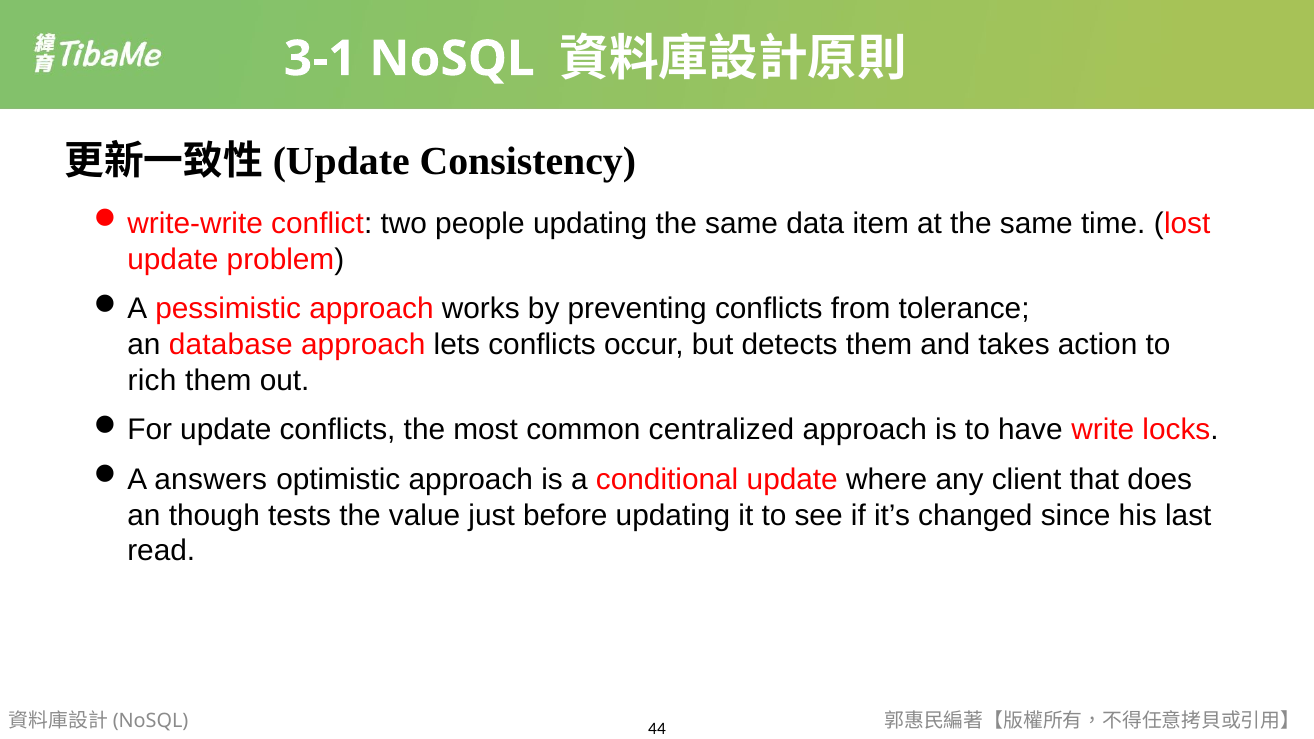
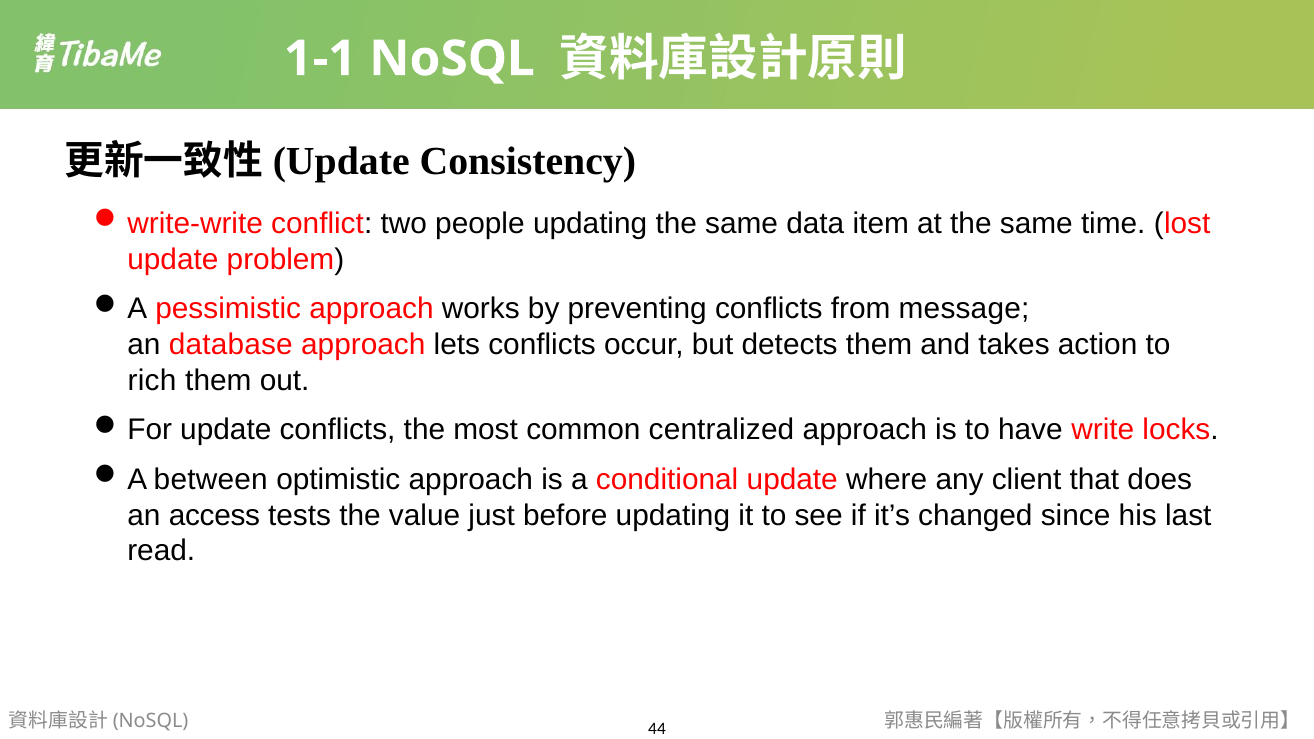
3-1: 3-1 -> 1-1 (320, 59)
tolerance: tolerance -> message (964, 309)
answers: answers -> between (211, 480)
though: though -> access (214, 515)
